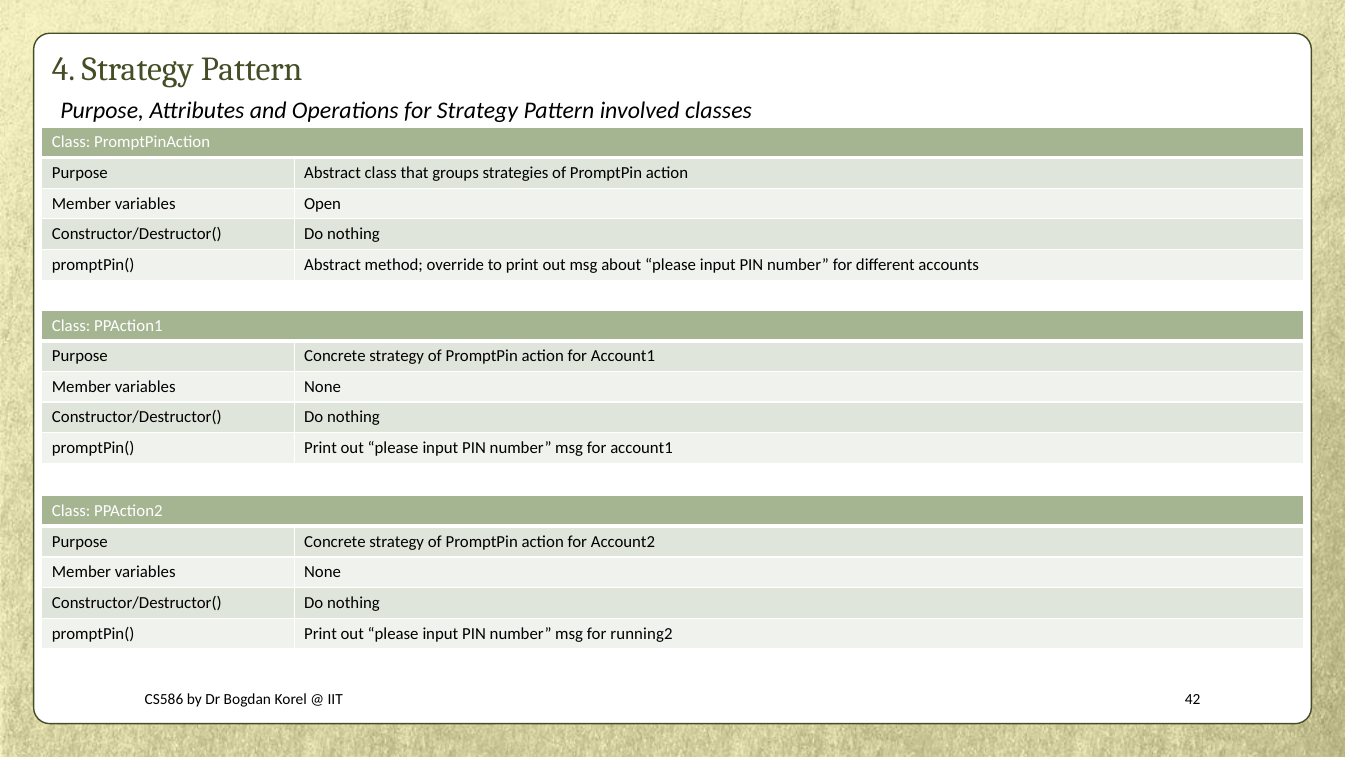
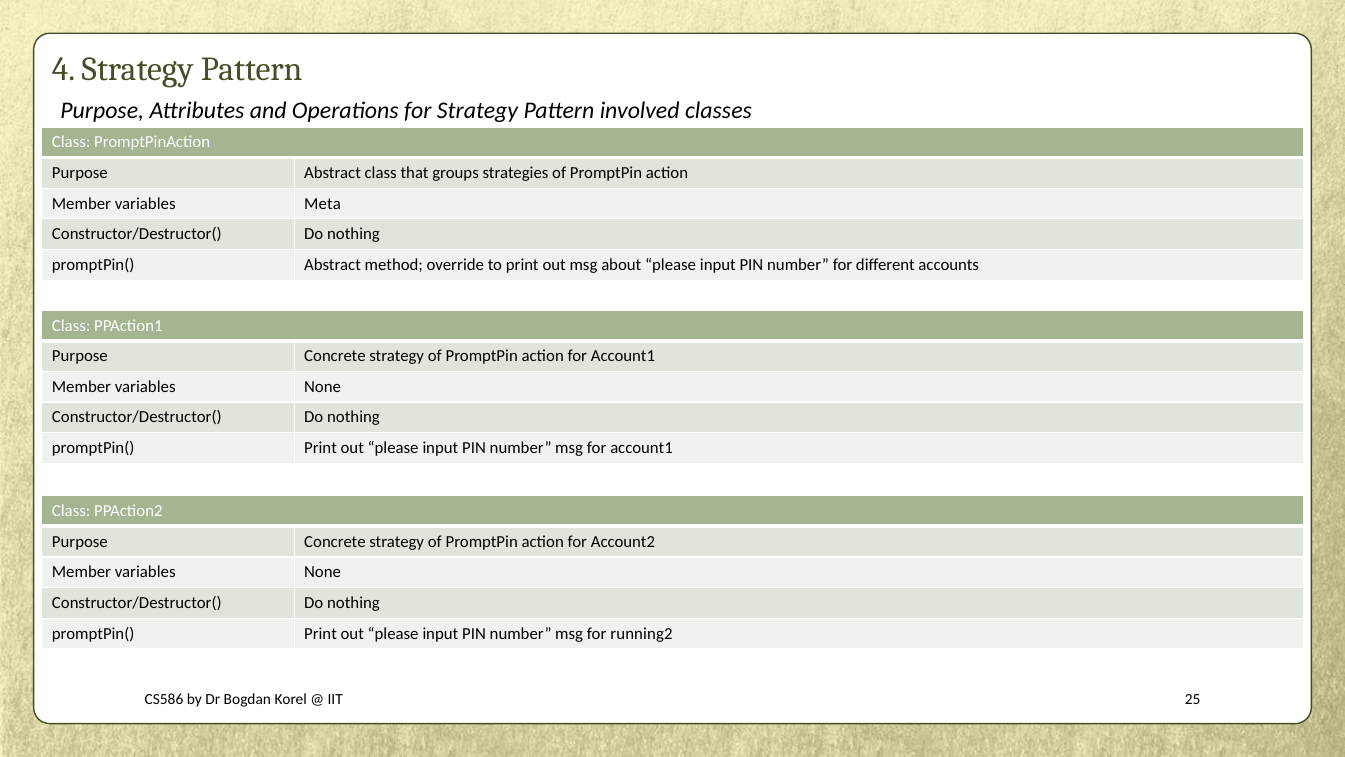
Open: Open -> Meta (323, 204)
42: 42 -> 25 (1193, 699)
